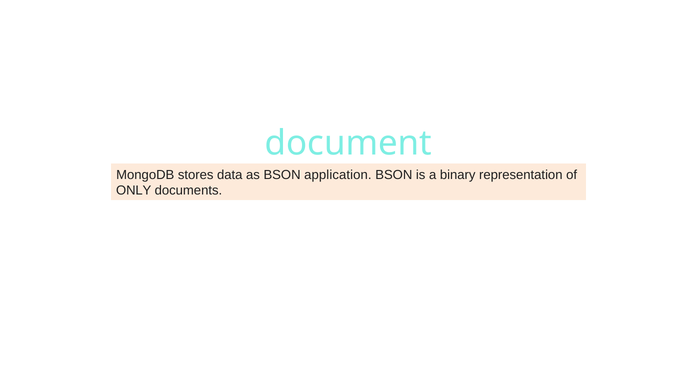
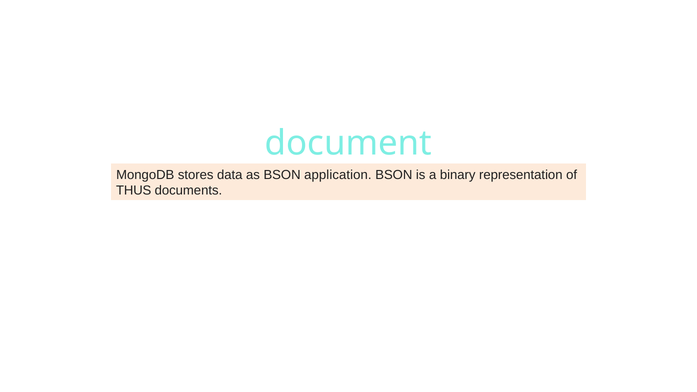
ONLY: ONLY -> THUS (134, 191)
